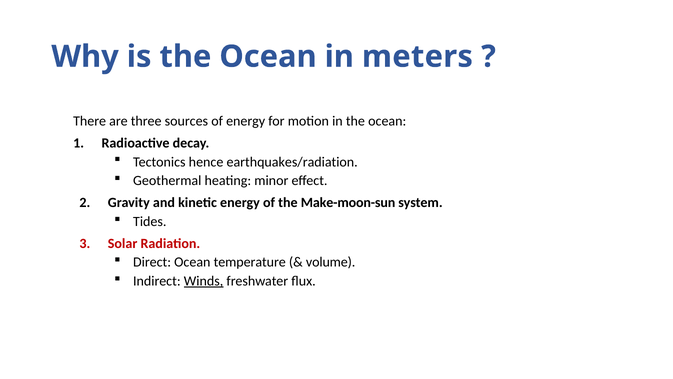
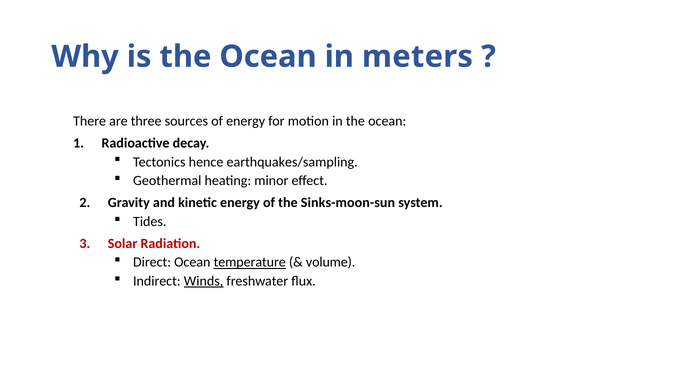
earthquakes/radiation: earthquakes/radiation -> earthquakes/sampling (292, 162)
Make-moon-sun: Make-moon-sun -> Sinks-moon-sun (348, 203)
temperature underline: none -> present (250, 262)
